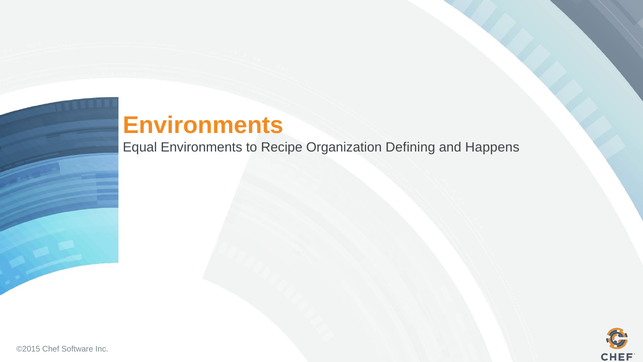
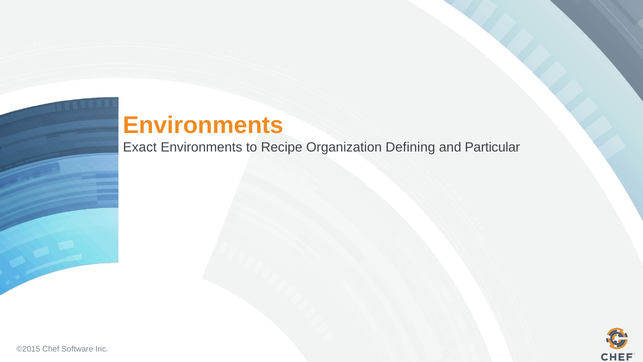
Equal: Equal -> Exact (140, 147)
Happens: Happens -> Particular (492, 147)
